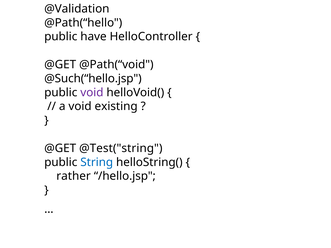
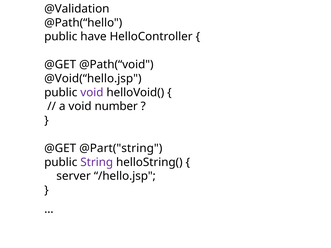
@Such(“hello.jsp: @Such(“hello.jsp -> @Void(“hello.jsp (93, 79)
existing: existing -> number (116, 107)
@Test("string: @Test("string -> @Part("string (121, 148)
String colour: blue -> purple (97, 162)
rather: rather -> server (74, 176)
